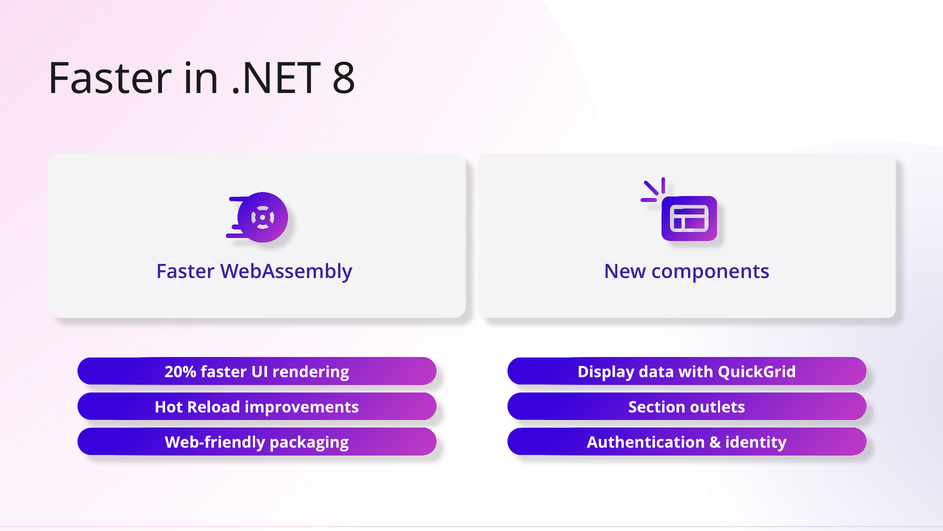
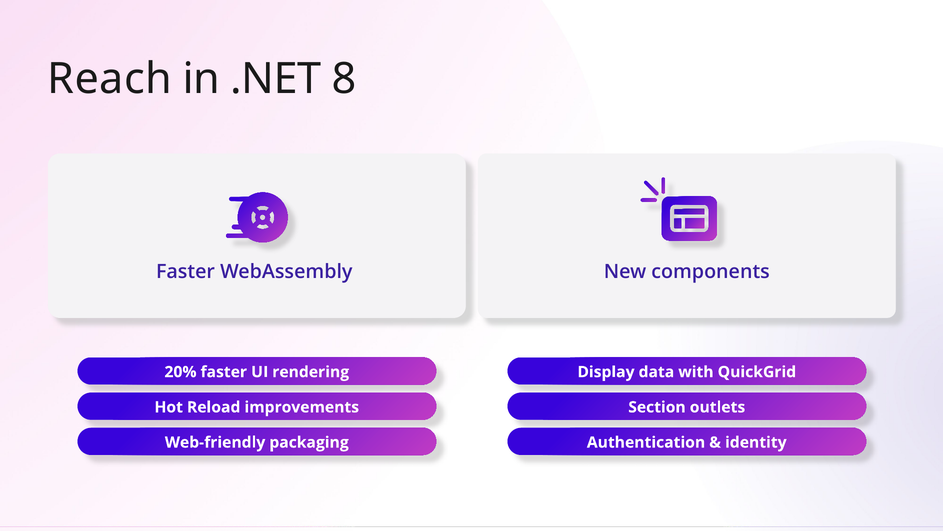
Faster: Faster -> Reach (110, 79)
